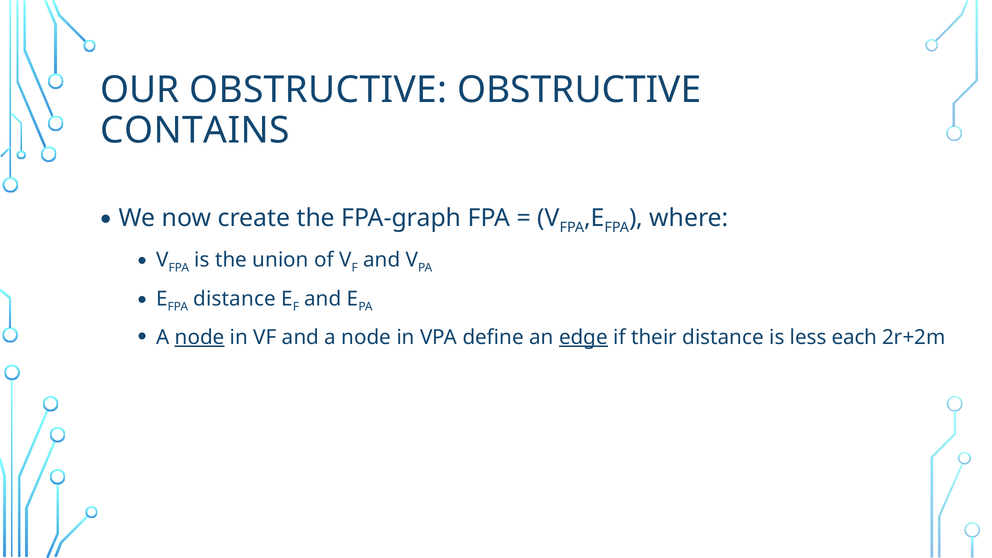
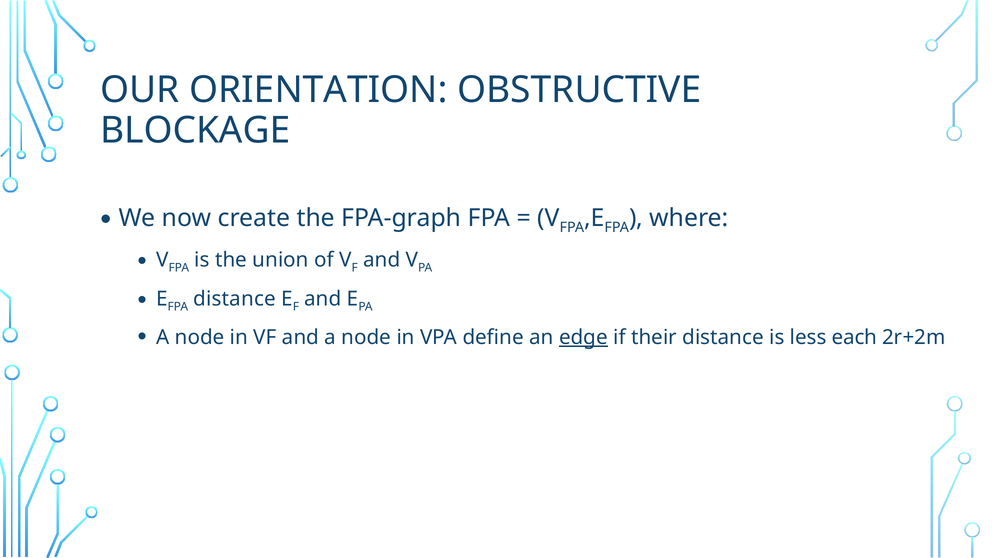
OUR OBSTRUCTIVE: OBSTRUCTIVE -> ORIENTATION (318, 90)
CONTAINS: CONTAINS -> BLOCKAGE (195, 130)
node underline: present -> none (200, 337)
